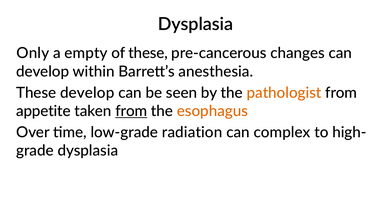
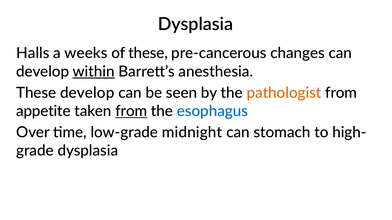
Only: Only -> Halls (33, 53)
empty: empty -> weeks (86, 53)
within underline: none -> present (94, 72)
esophagus colour: orange -> blue (212, 111)
radiation: radiation -> midnight (192, 133)
complex: complex -> stomach (282, 133)
